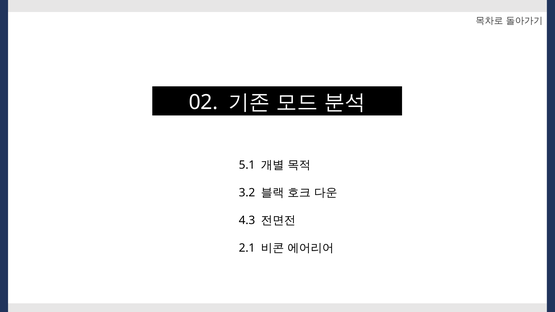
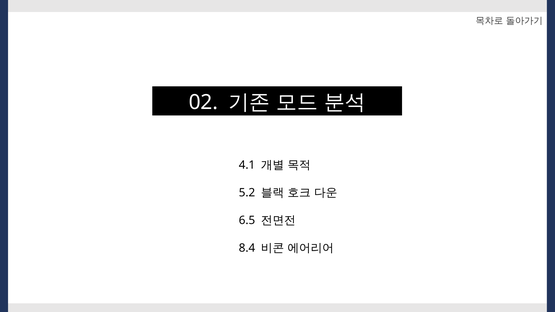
5.1: 5.1 -> 4.1 (247, 165)
3.2: 3.2 -> 5.2 (247, 193)
4.3: 4.3 -> 6.5 (247, 221)
2.1: 2.1 -> 8.4 (247, 248)
